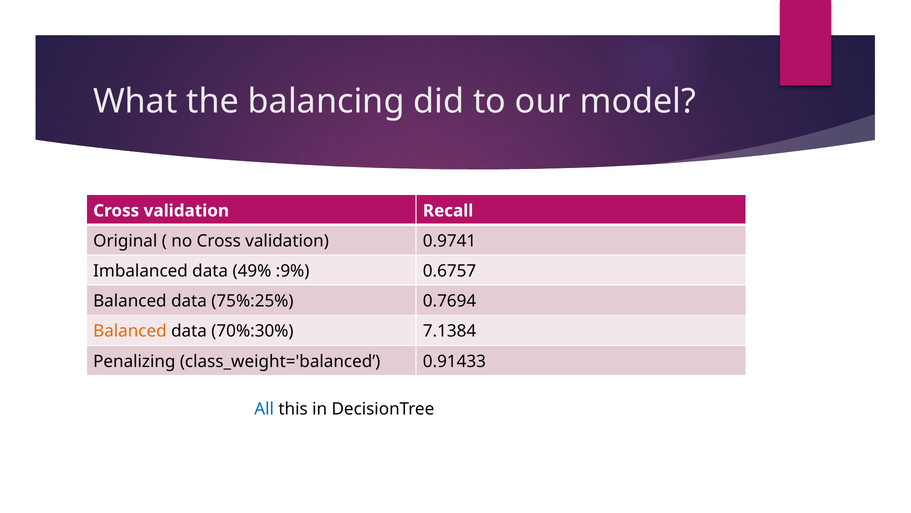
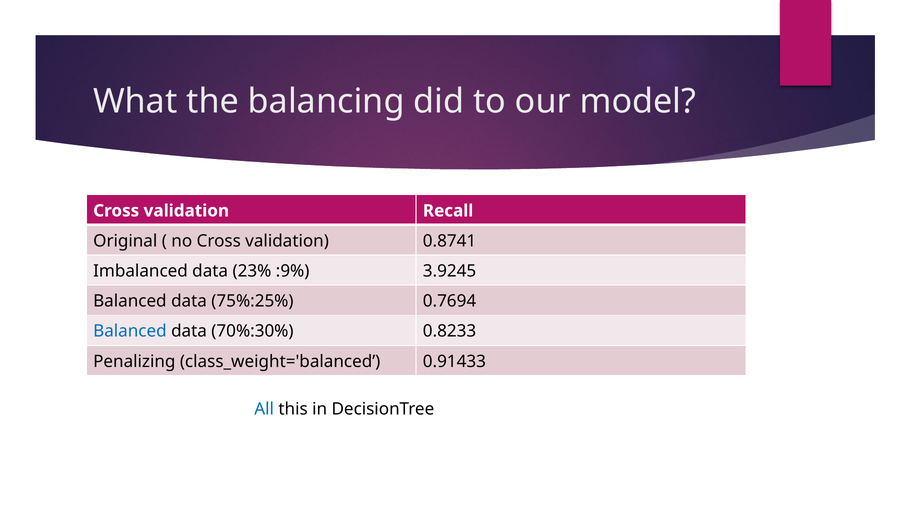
0.9741: 0.9741 -> 0.8741 (450, 241)
49%: 49% -> 23% (252, 271)
0.6757: 0.6757 -> 3.9245 (450, 271)
Balanced colour: orange -> blue (130, 331)
7.1384: 7.1384 -> 0.8233 (450, 331)
